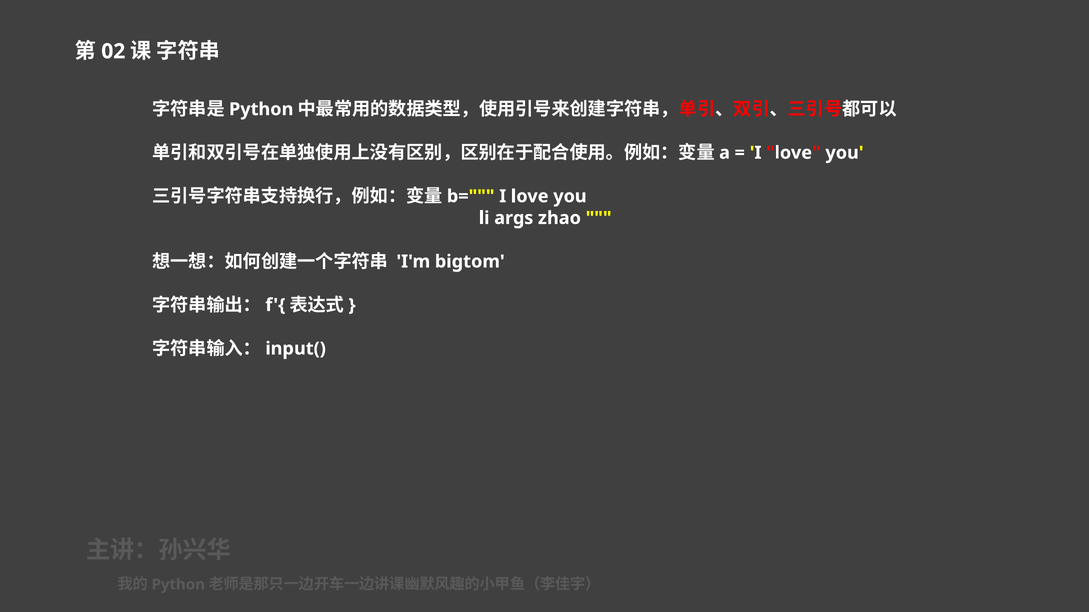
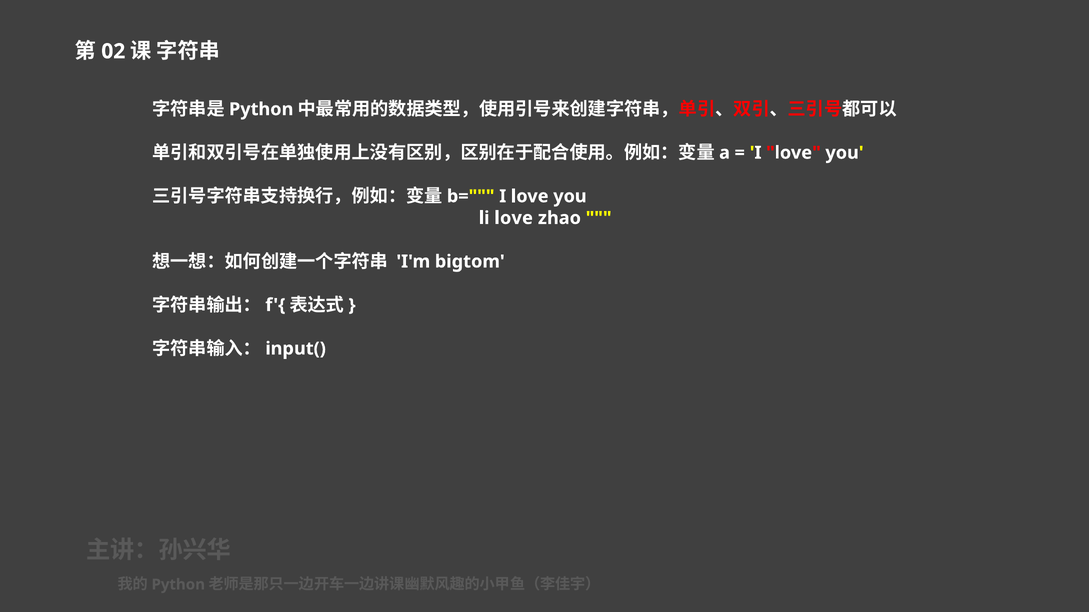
li args: args -> love (514, 218)
